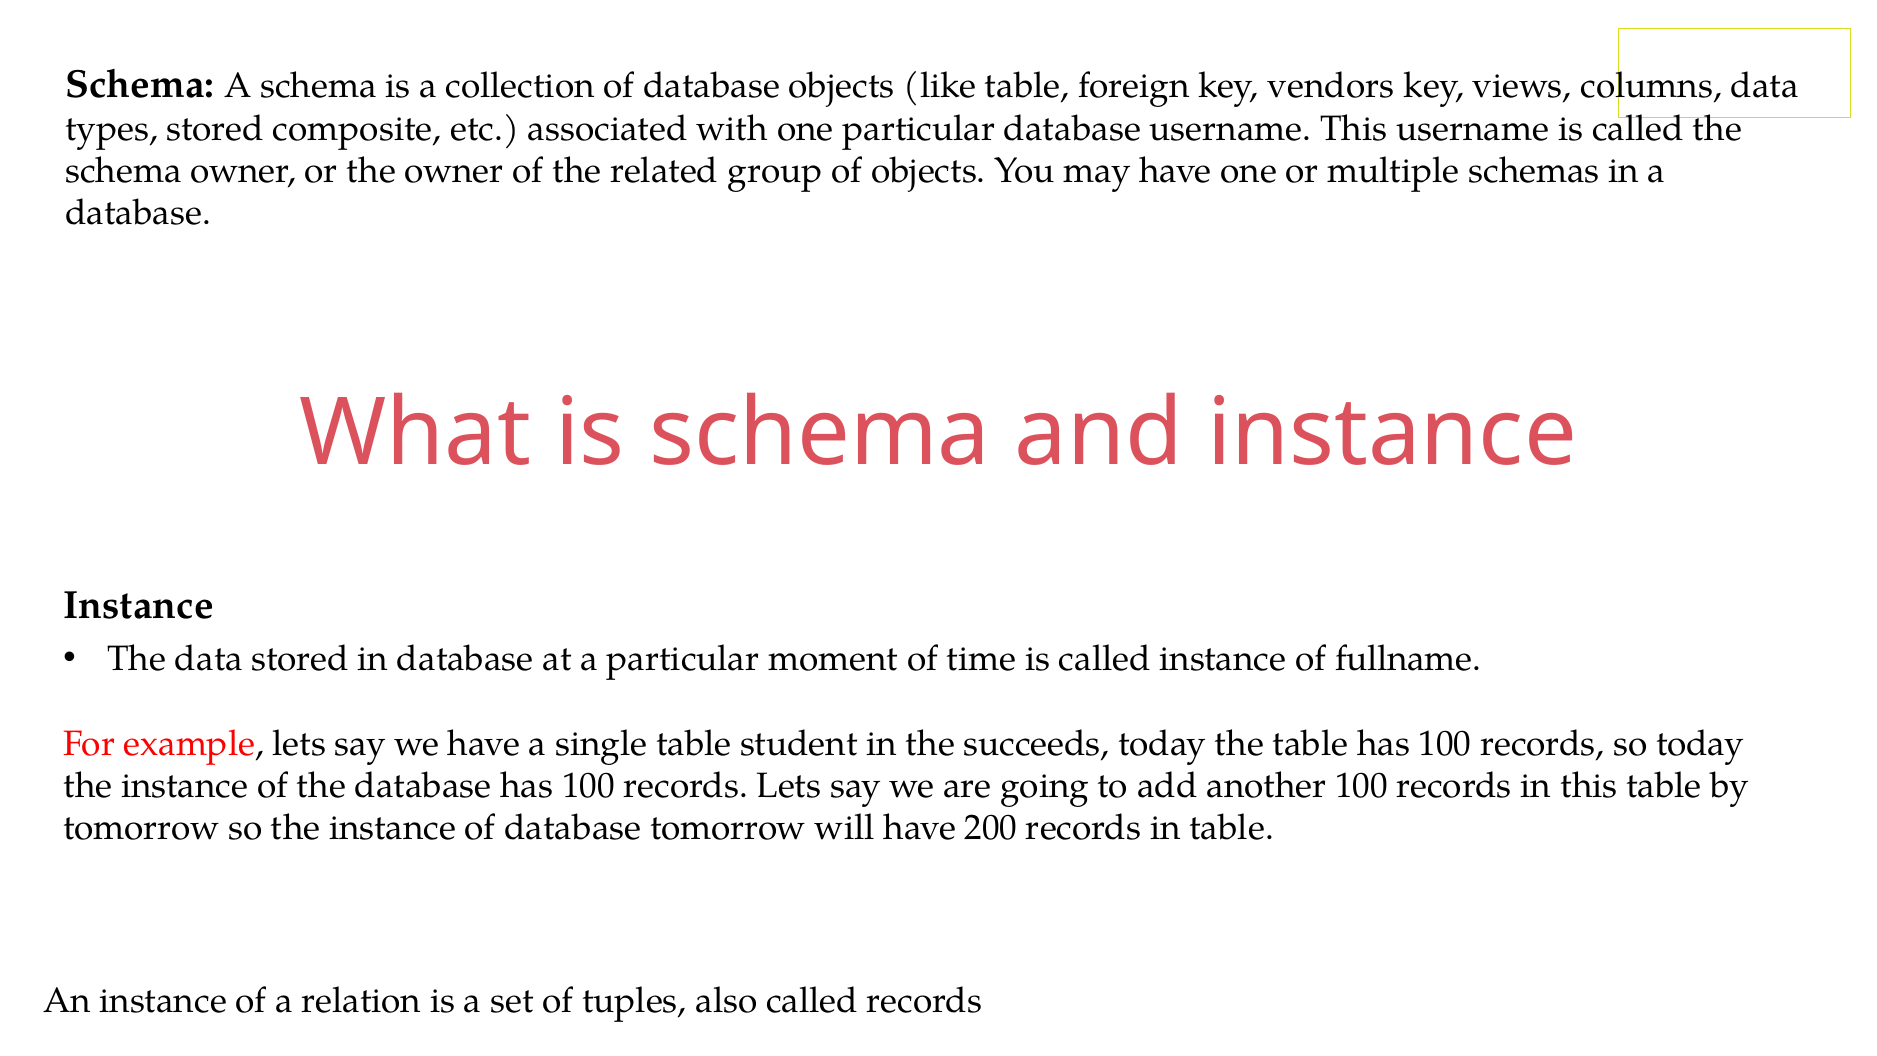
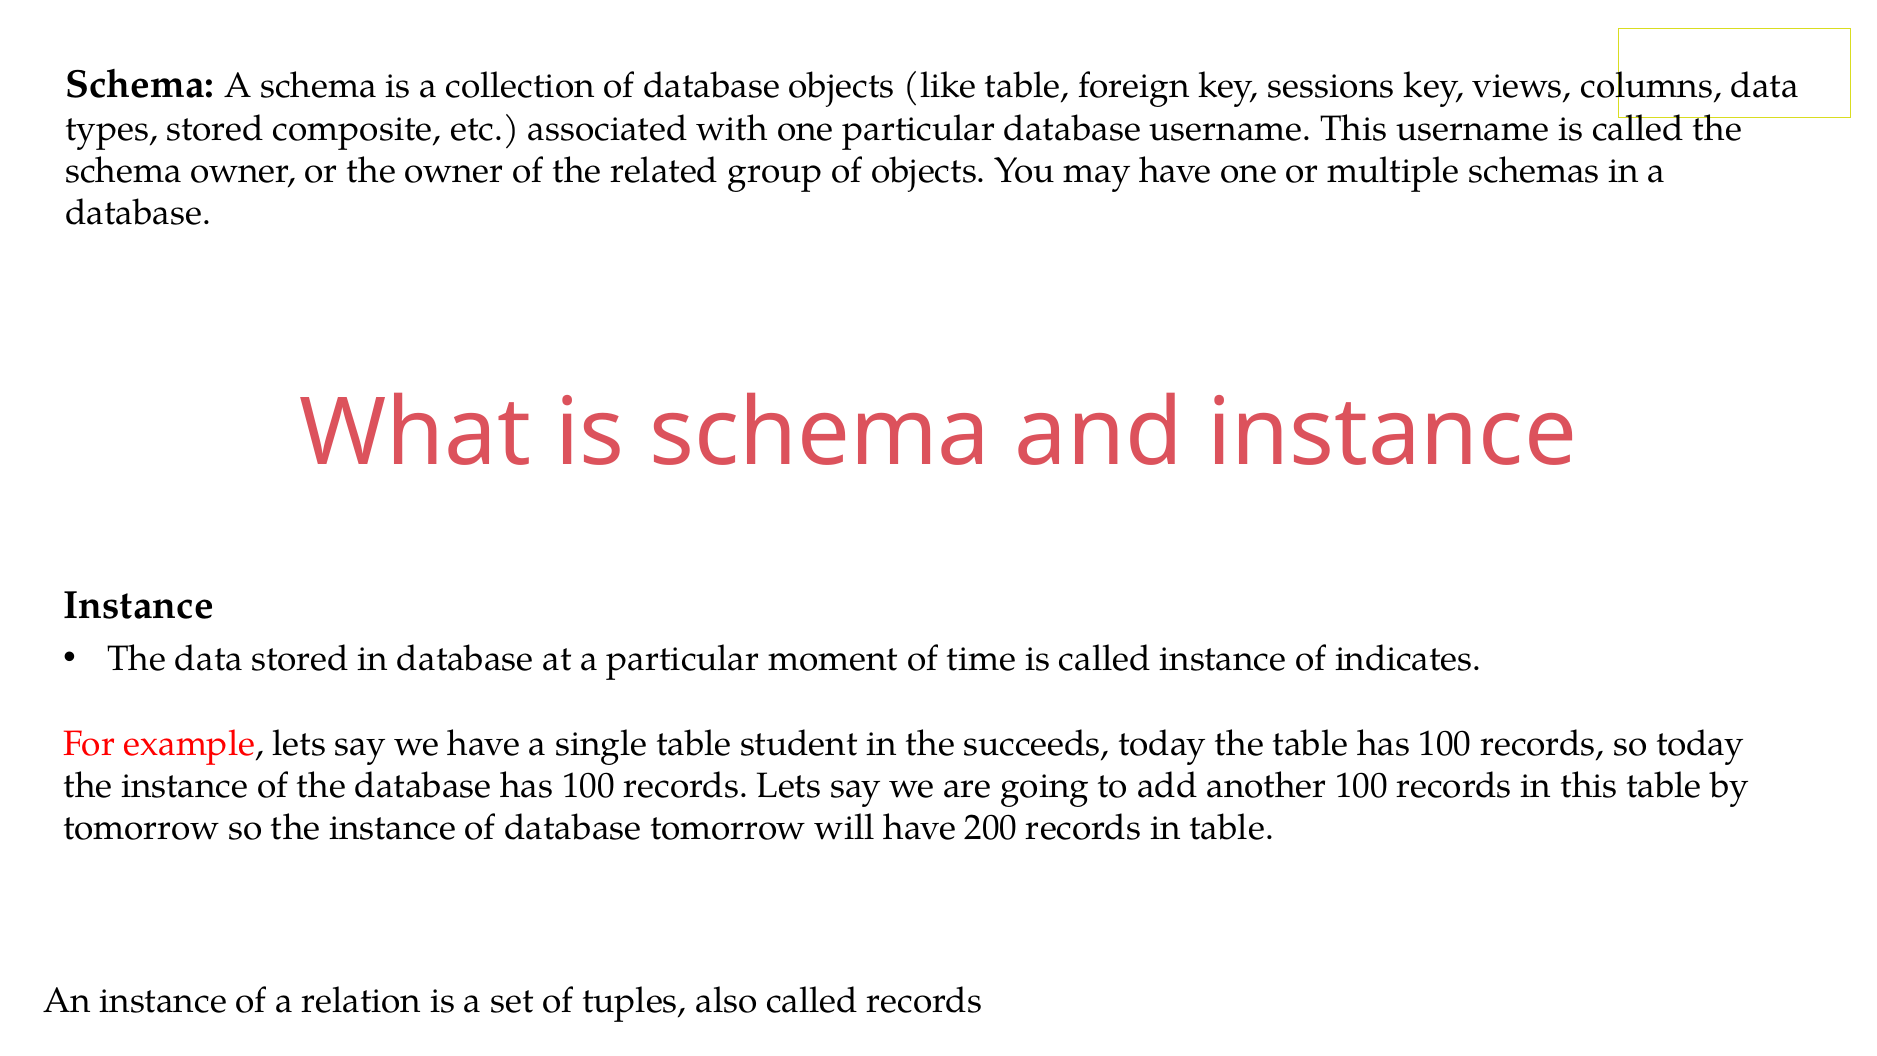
vendors: vendors -> sessions (1331, 86)
fullname: fullname -> indicates (1408, 659)
